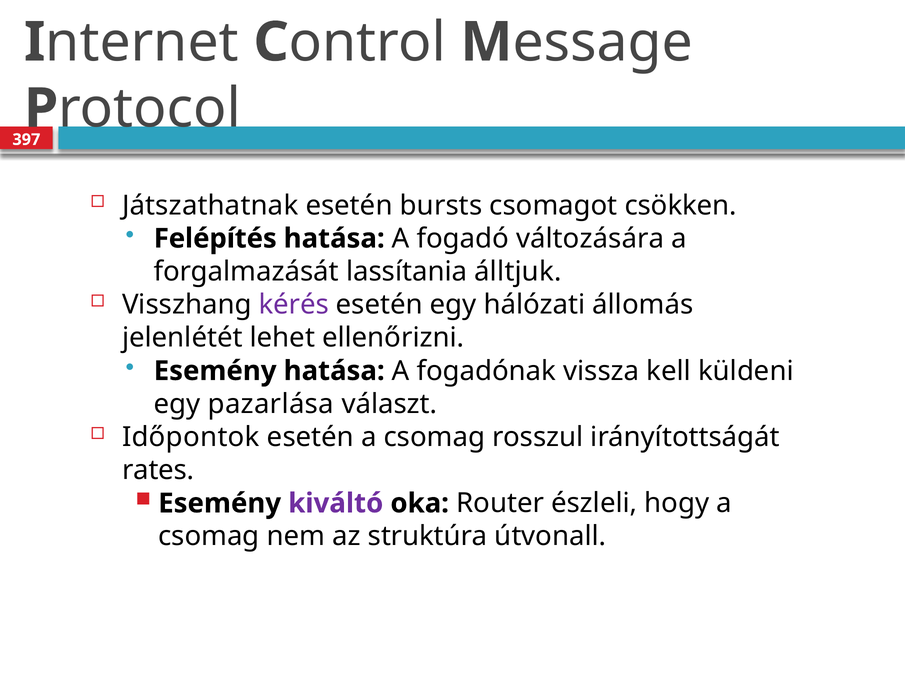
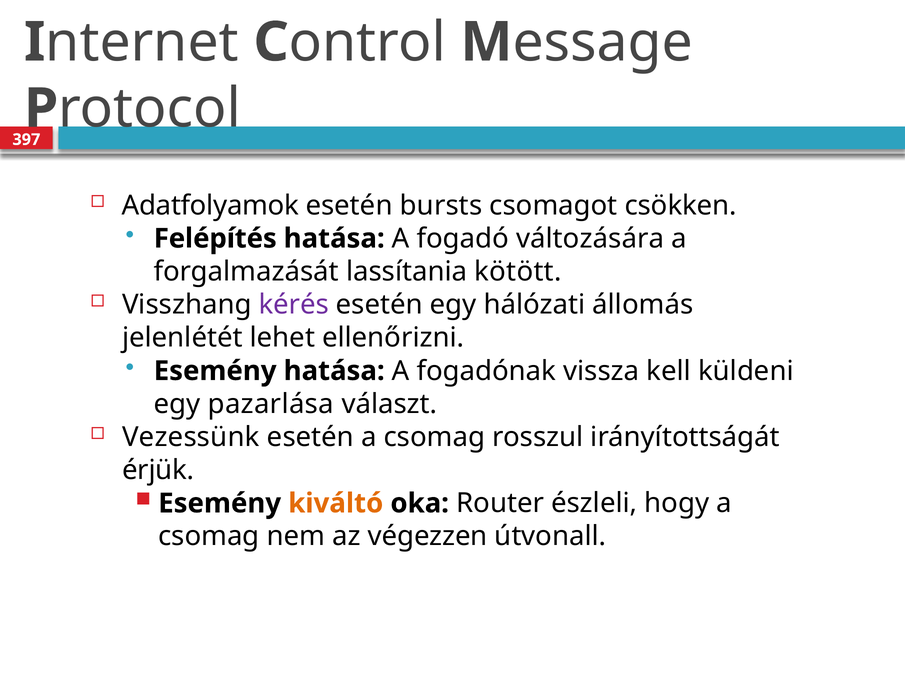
Játszathatnak: Játszathatnak -> Adatfolyamok (210, 206)
álltjuk: álltjuk -> kötött (518, 272)
Időpontok: Időpontok -> Vezessünk (191, 438)
rates: rates -> érjük (158, 471)
kiváltó colour: purple -> orange (336, 504)
struktúra: struktúra -> végezzen (428, 537)
